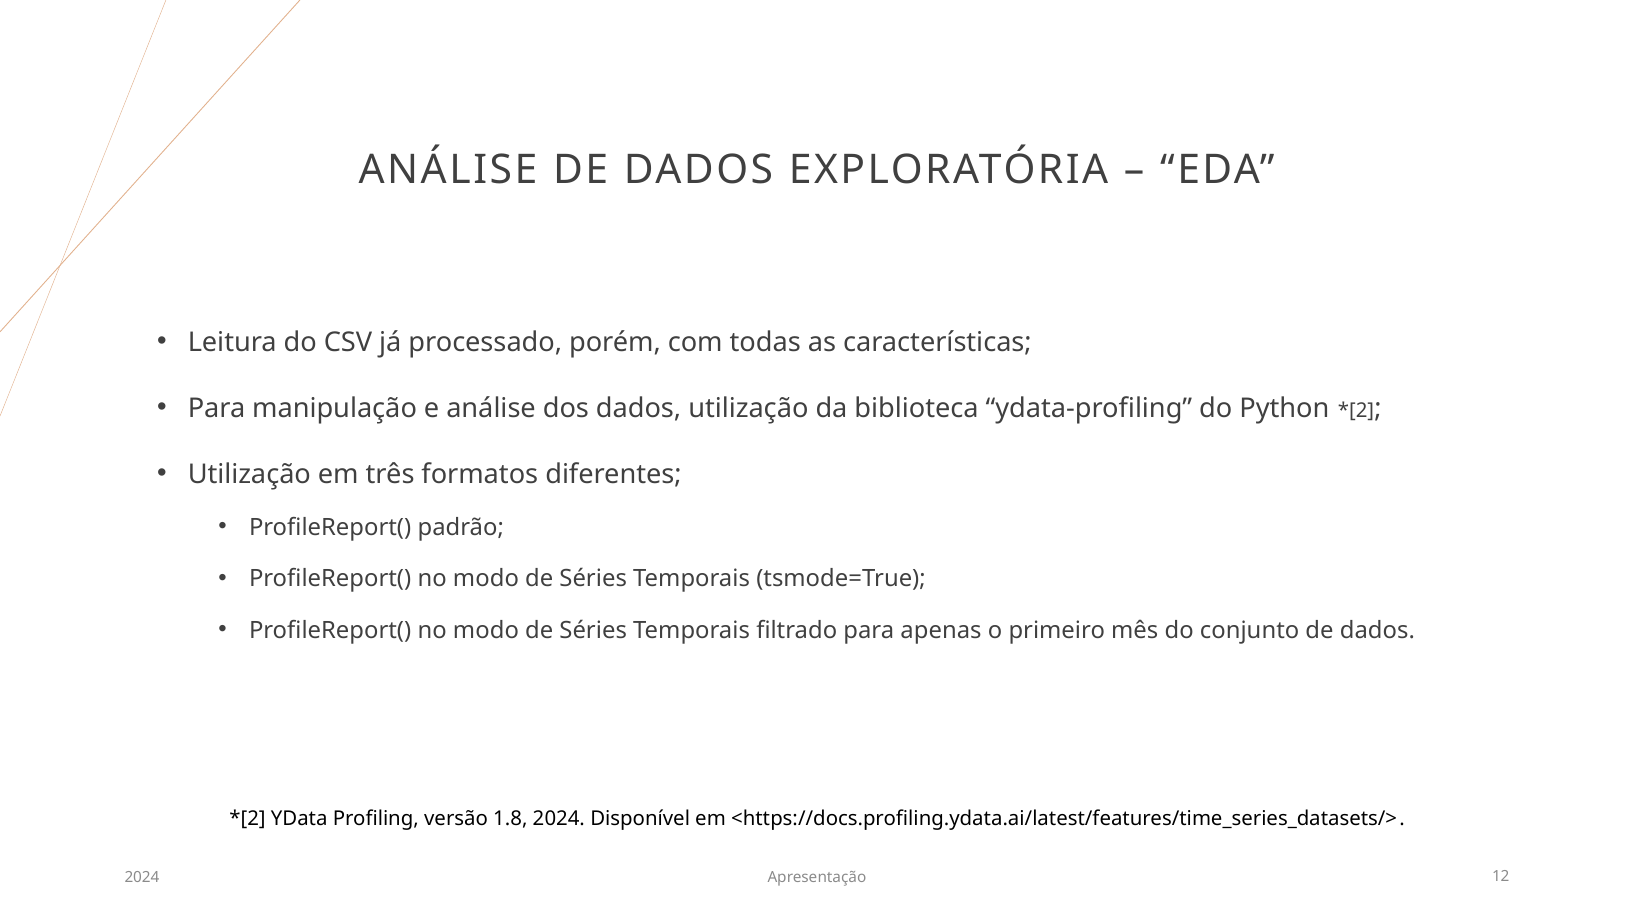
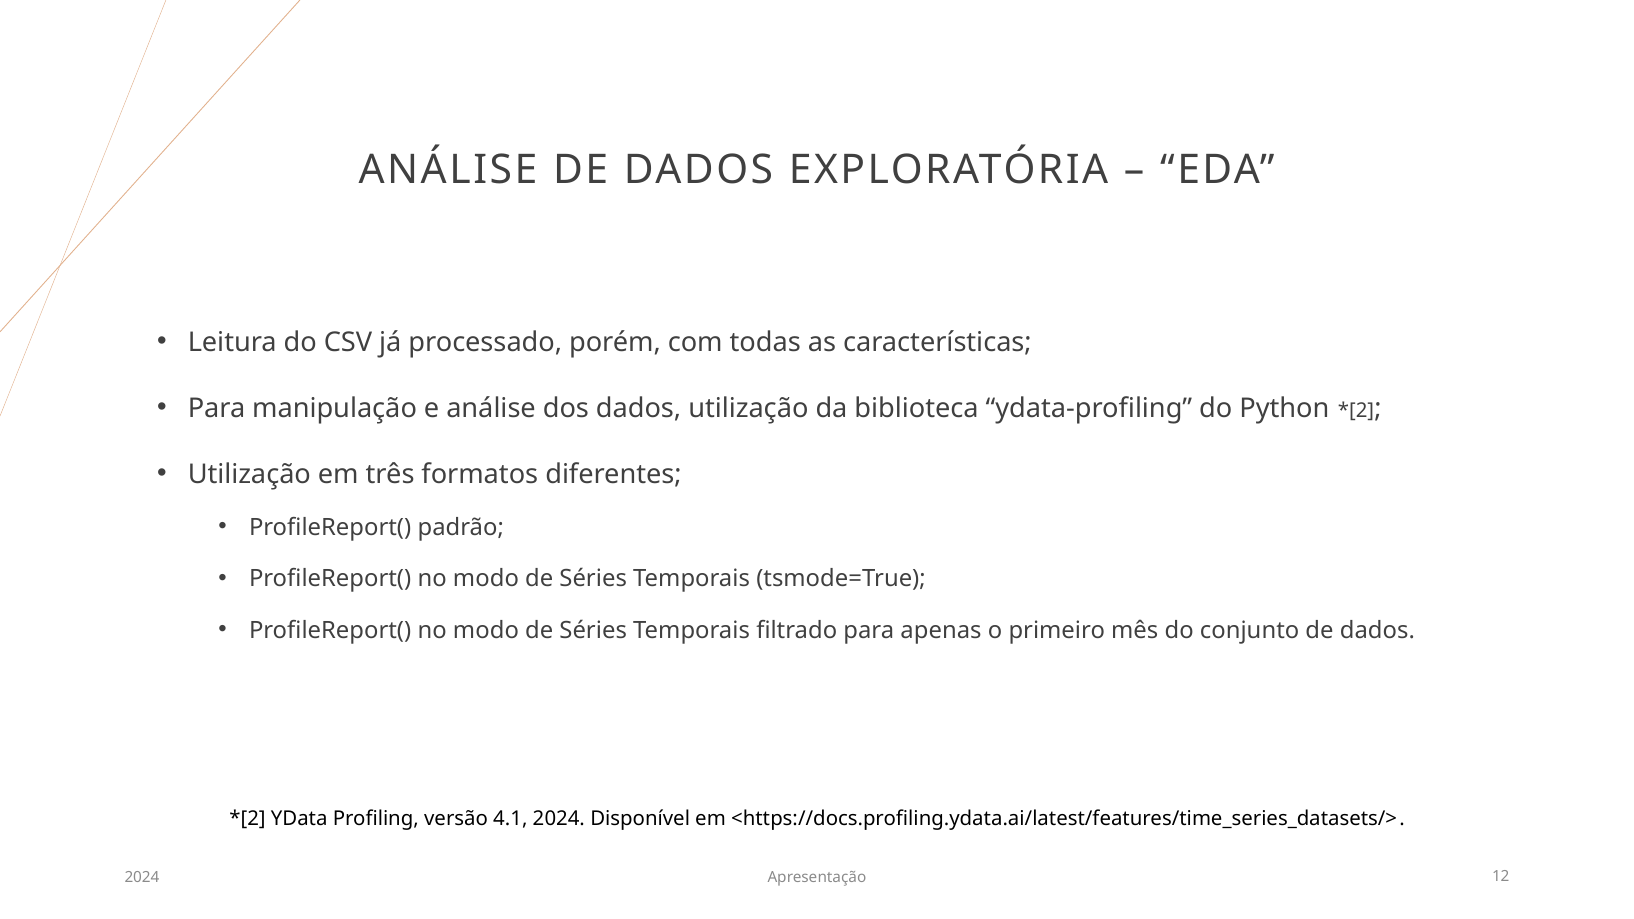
1.8: 1.8 -> 4.1 (510, 819)
